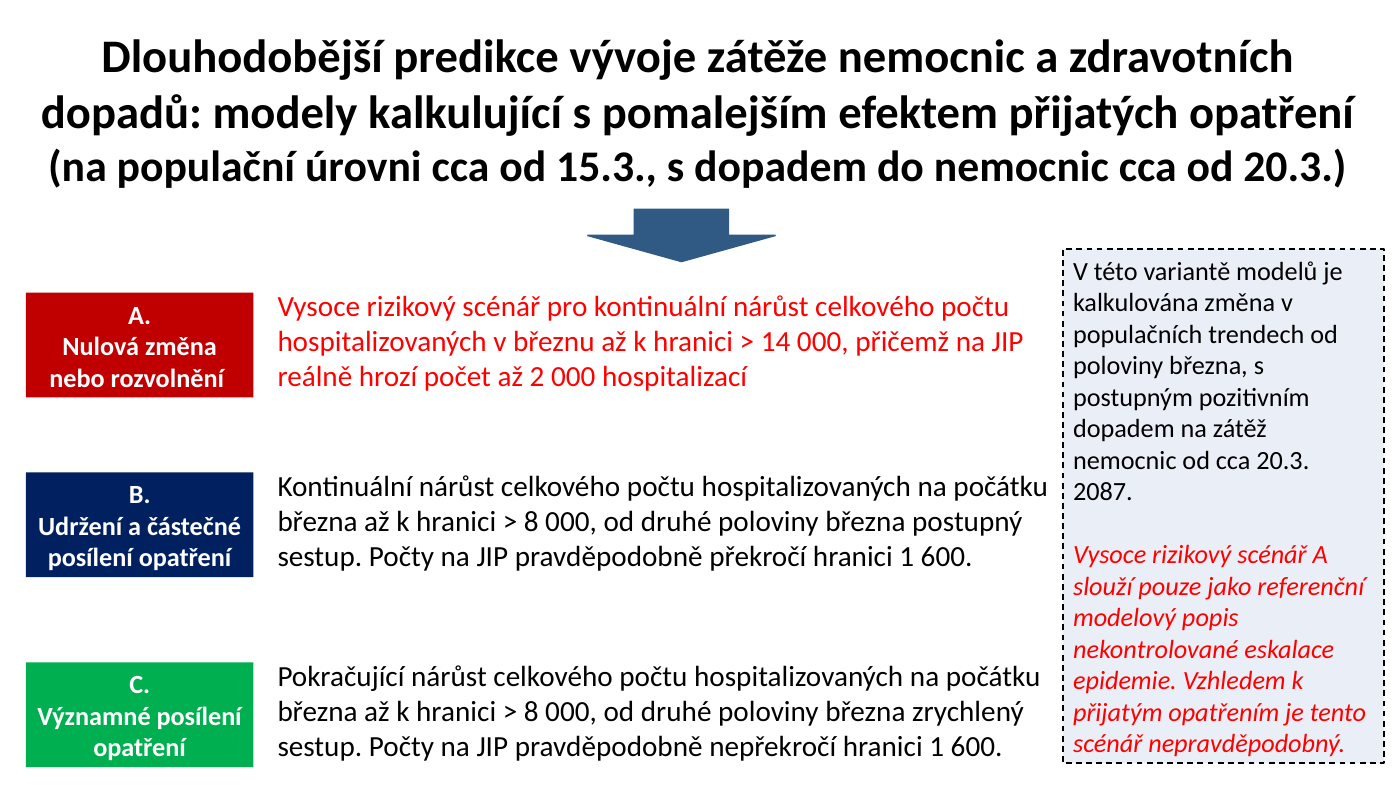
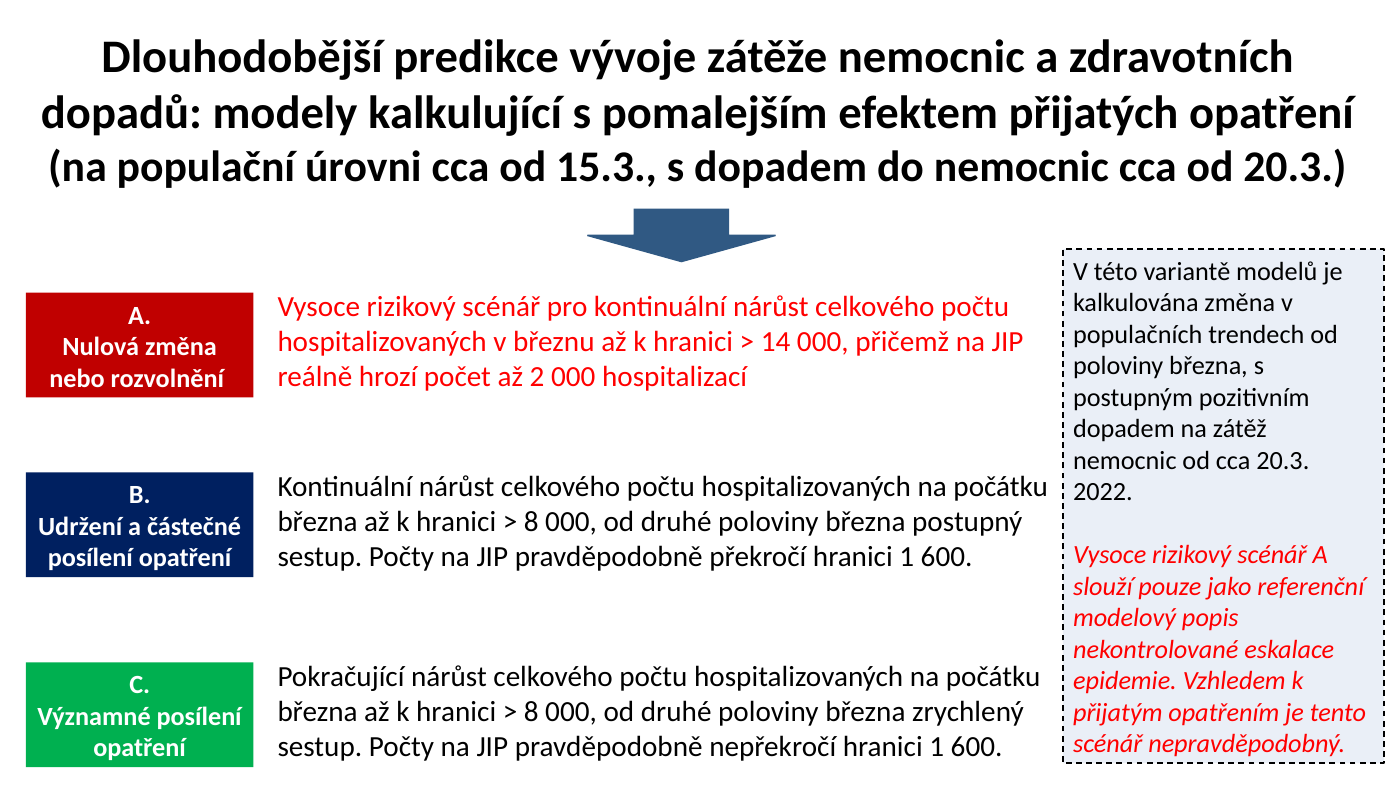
2087: 2087 -> 2022 (1103, 492)
